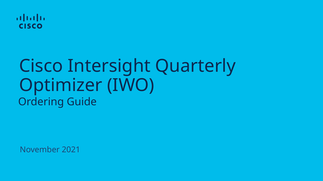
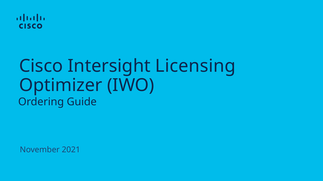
Quarterly: Quarterly -> Licensing (195, 66)
